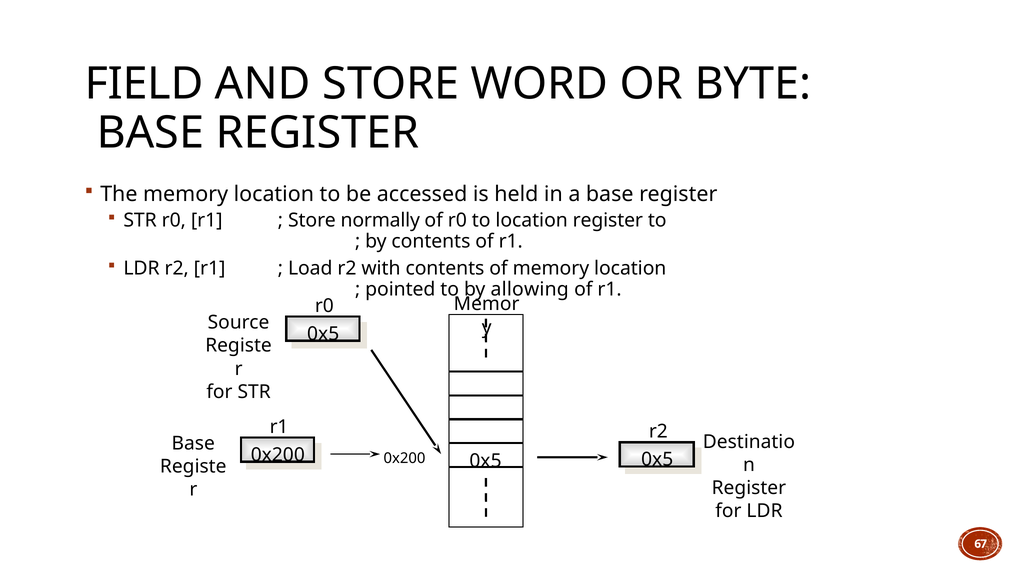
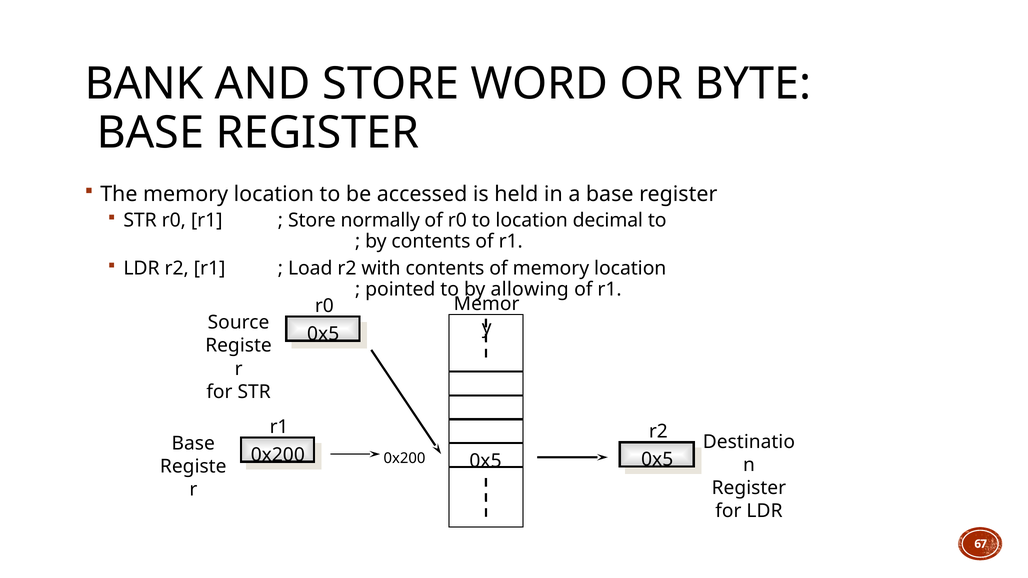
FIELD: FIELD -> BANK (144, 84)
location register: register -> decimal (608, 220)
